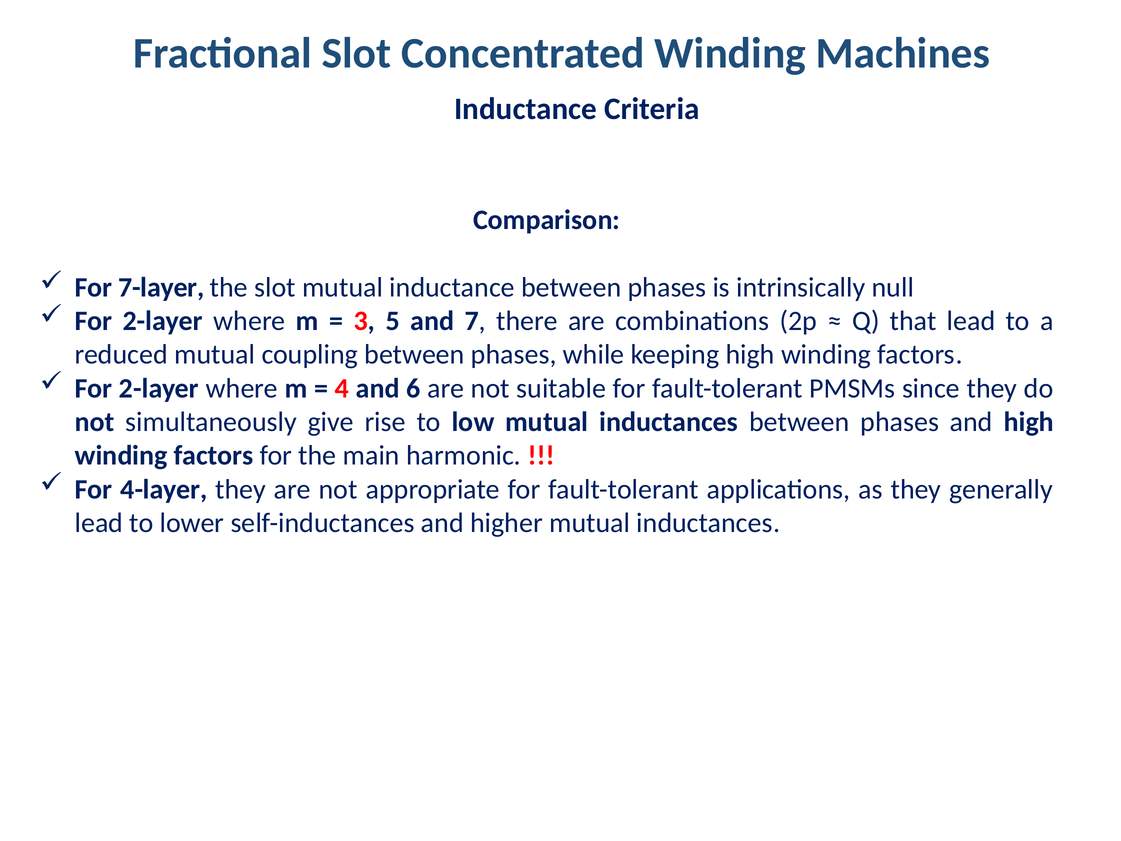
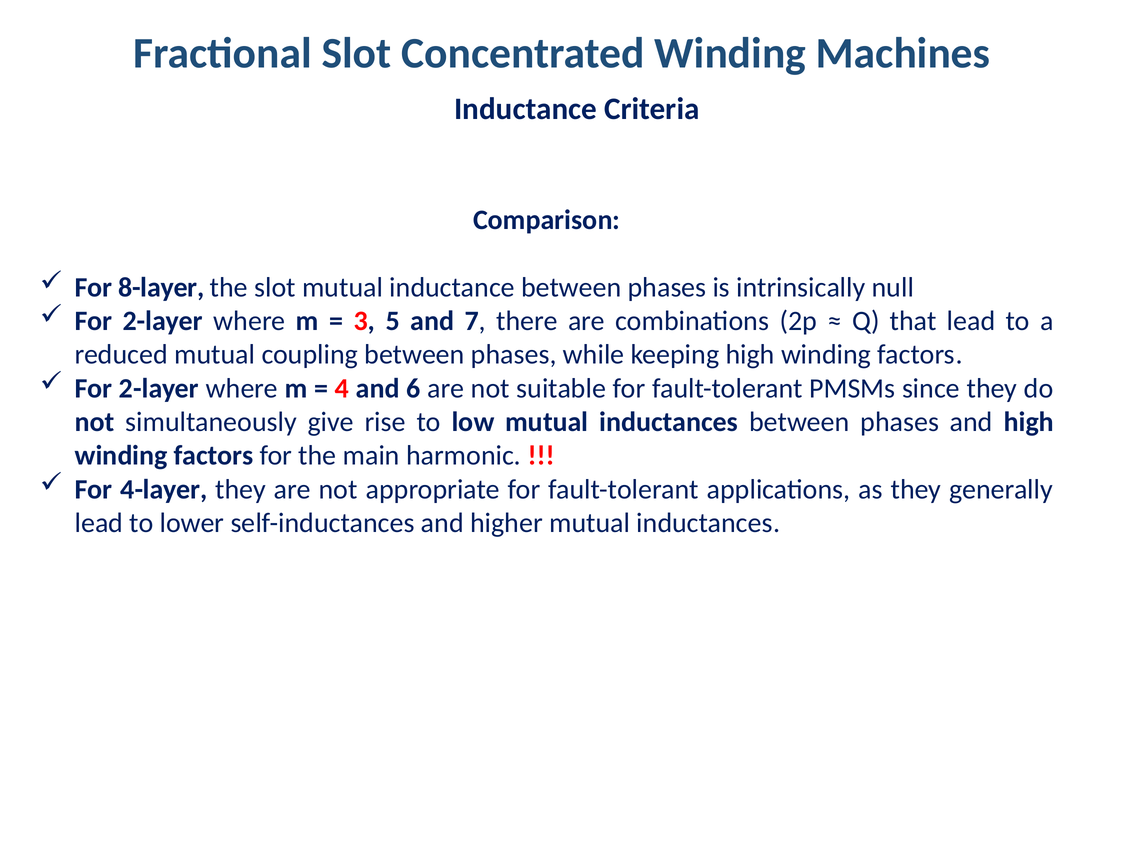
7-layer: 7-layer -> 8-layer (161, 287)
